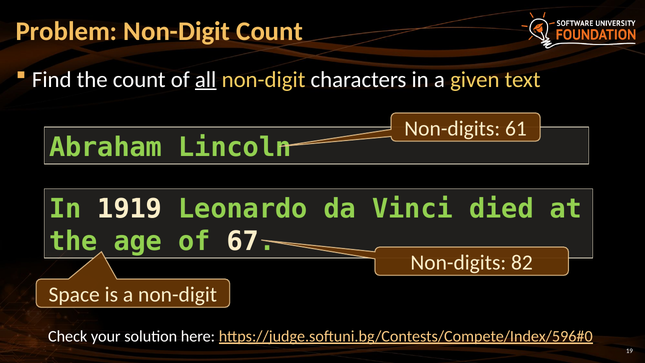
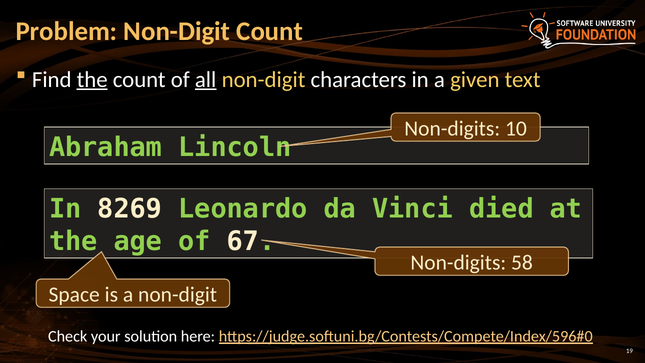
the underline: none -> present (92, 79)
61: 61 -> 10 (516, 129)
1919: 1919 -> 8269 (130, 209)
82: 82 -> 58 (522, 263)
